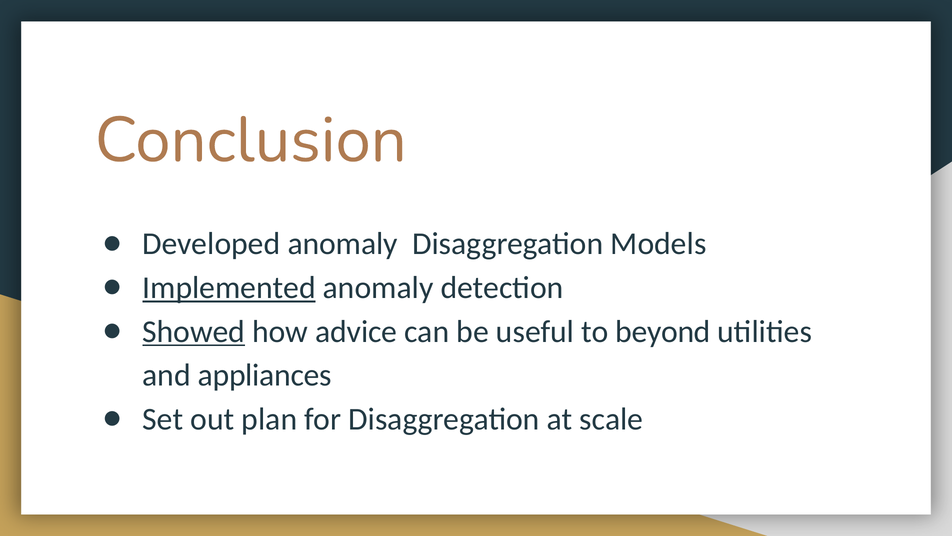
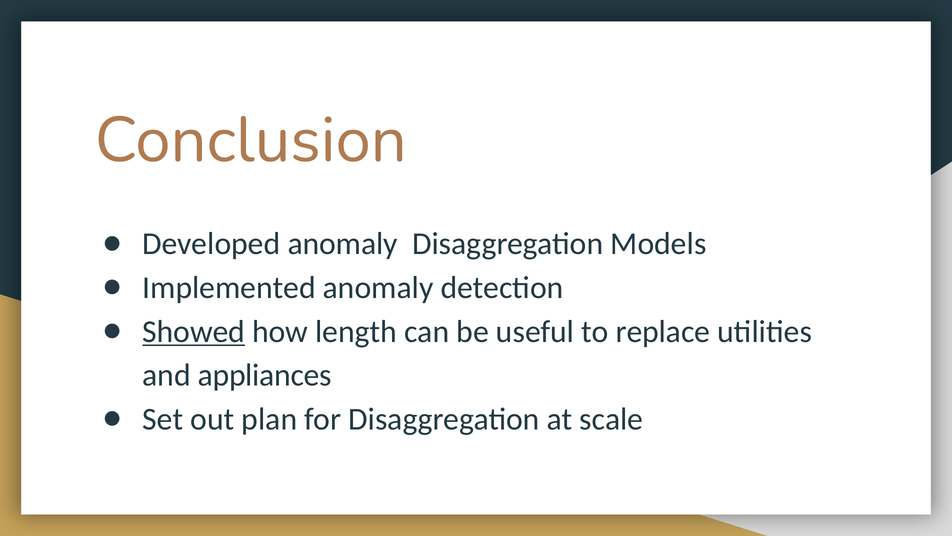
Implemented underline: present -> none (229, 288)
advice: advice -> length (356, 331)
beyond: beyond -> replace (663, 331)
